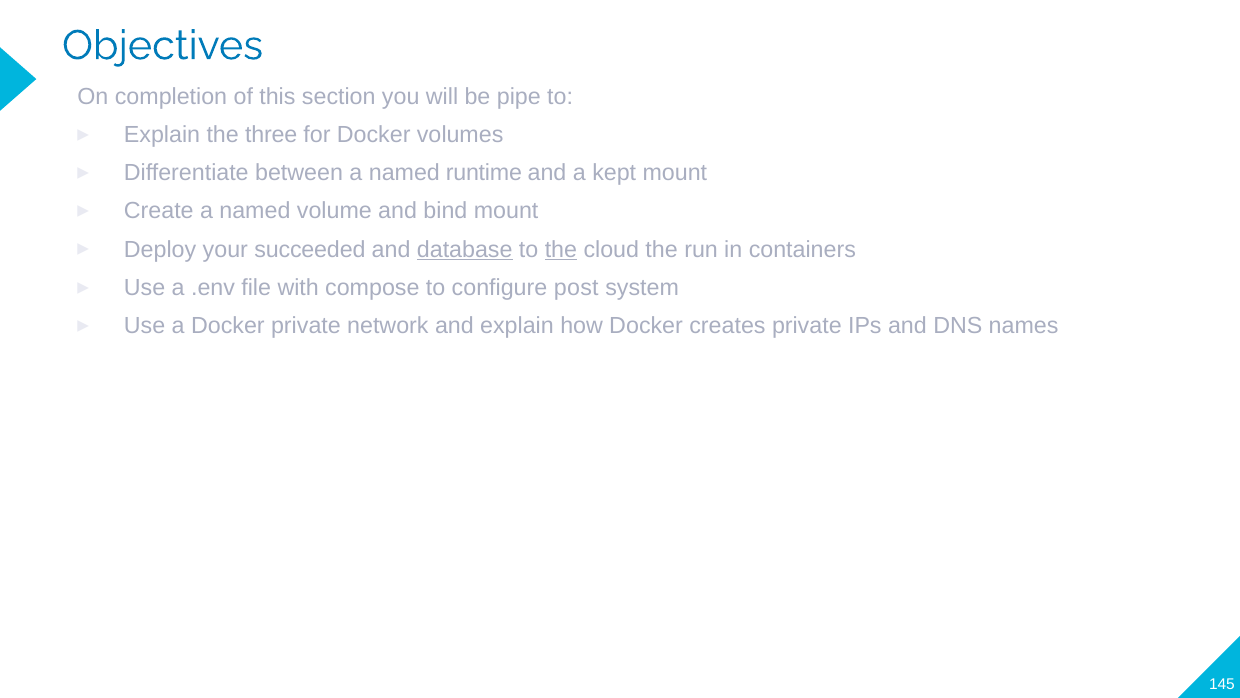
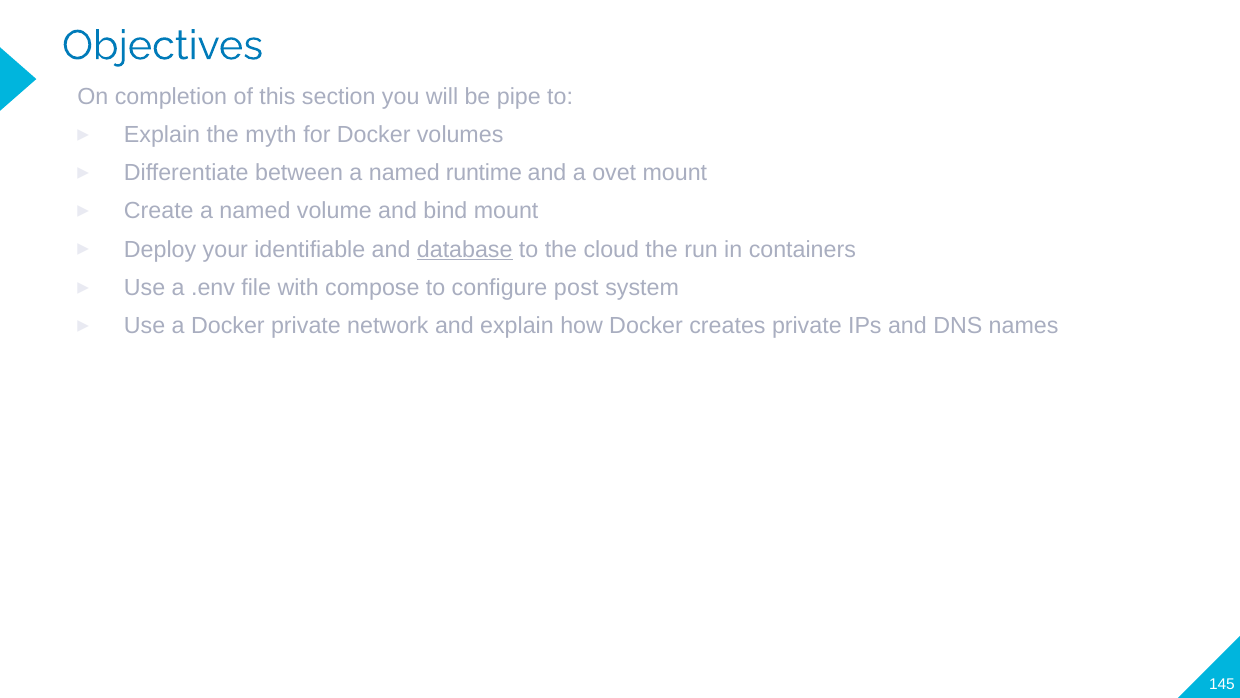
three: three -> myth (271, 135)
kept: kept -> ovet (614, 173)
succeeded: succeeded -> identifiable (310, 249)
the underline: present -> none (561, 249)
